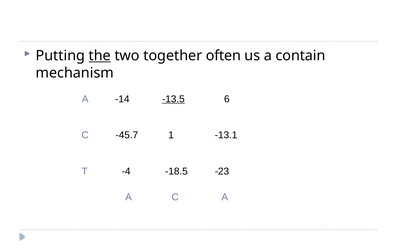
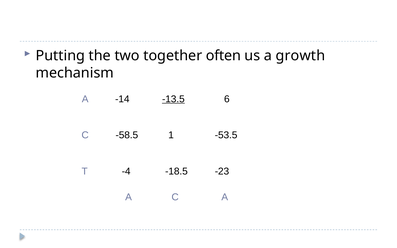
the underline: present -> none (100, 56)
contain: contain -> growth (300, 56)
-45.7: -45.7 -> -58.5 (127, 135)
-13.1: -13.1 -> -53.5 (226, 135)
